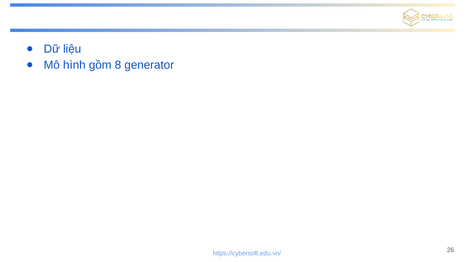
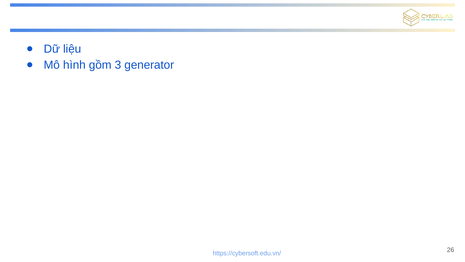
8: 8 -> 3 (118, 65)
